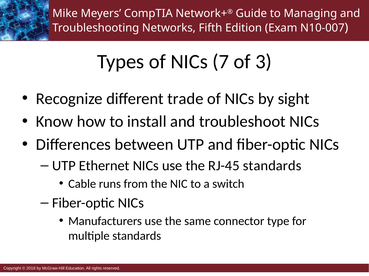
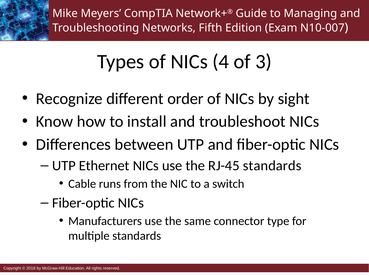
7: 7 -> 4 (221, 62)
trade: trade -> order (185, 99)
